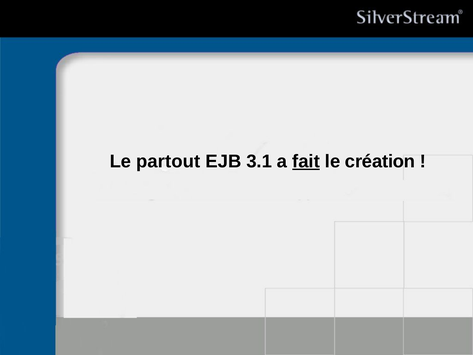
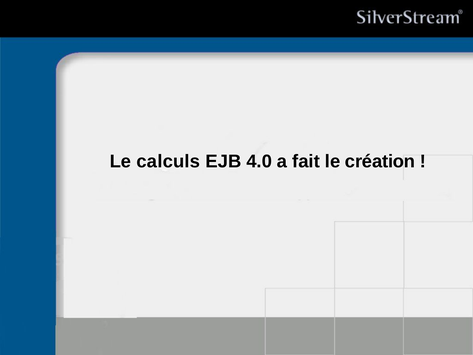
partout: partout -> calculs (168, 161)
3.1: 3.1 -> 4.0 (259, 161)
fait underline: present -> none (306, 161)
